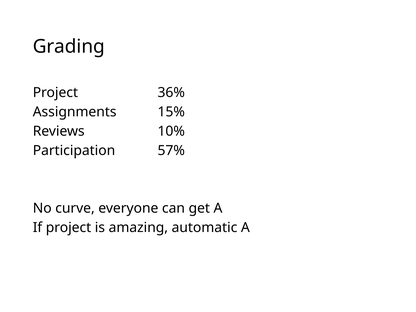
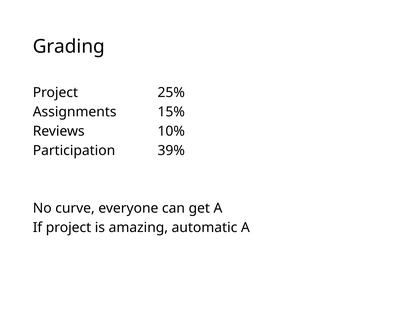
36%: 36% -> 25% (171, 93)
57%: 57% -> 39% (171, 150)
